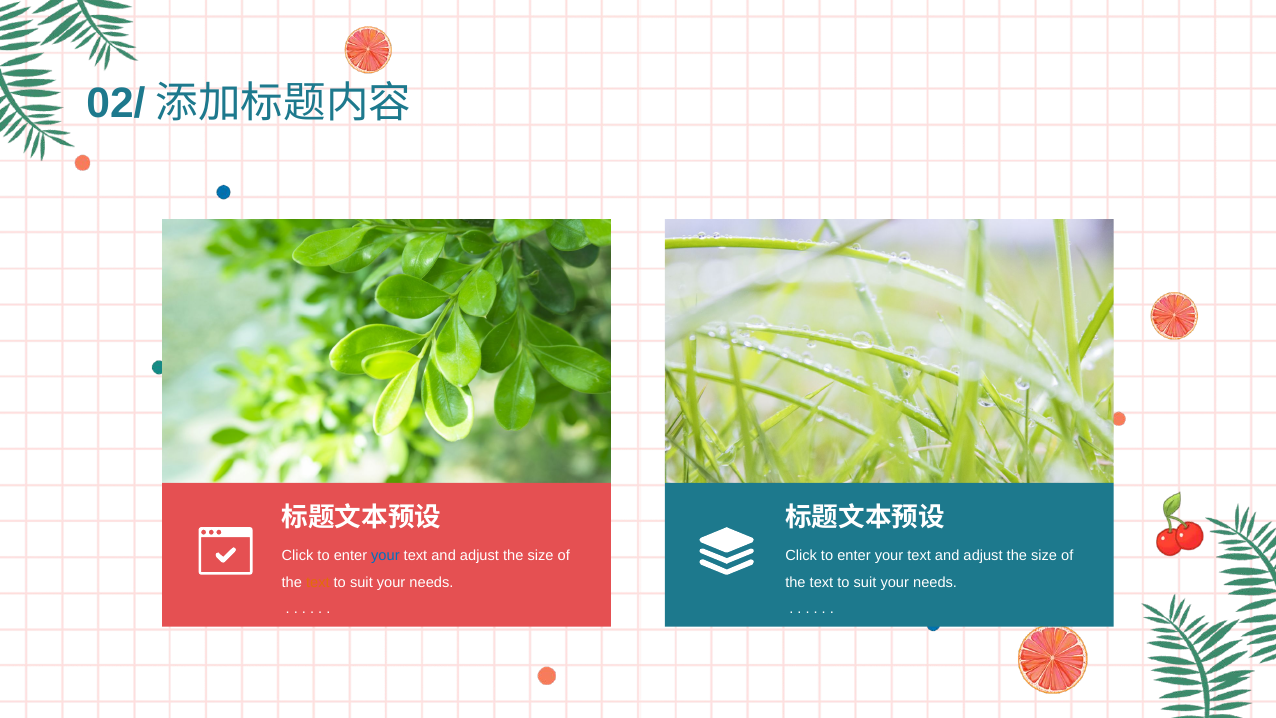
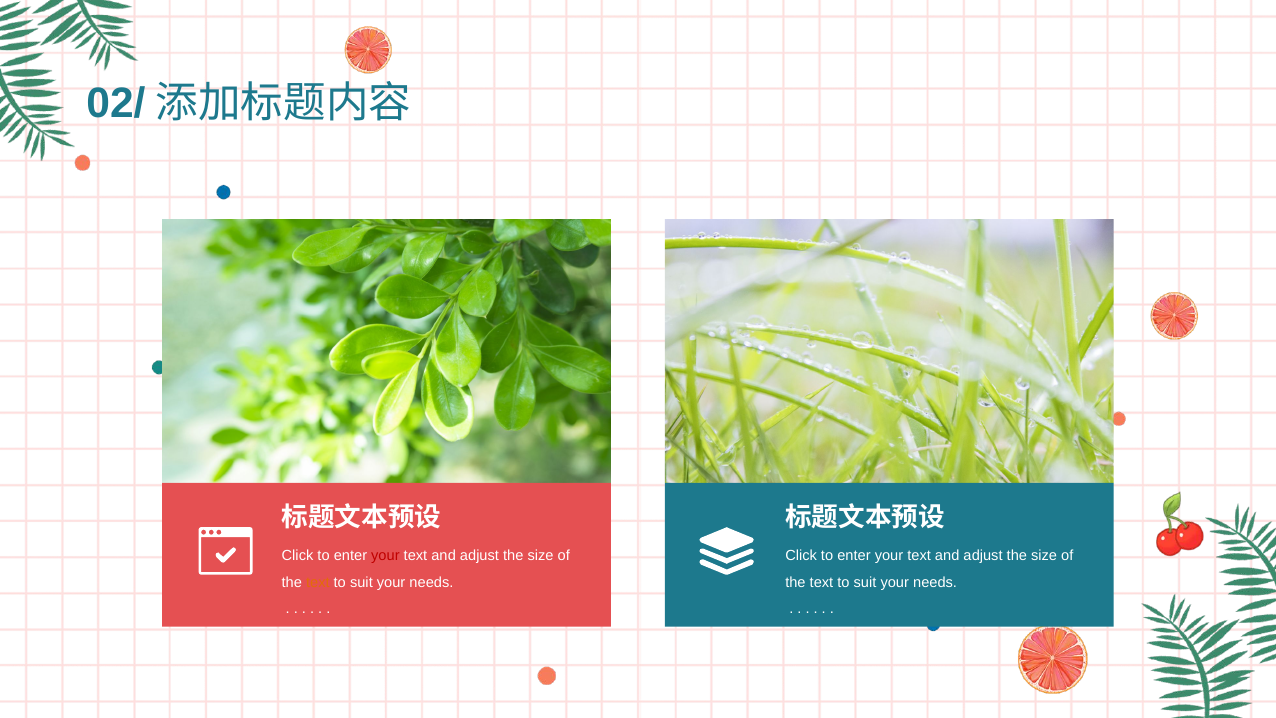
your colour: blue -> red (385, 556)
